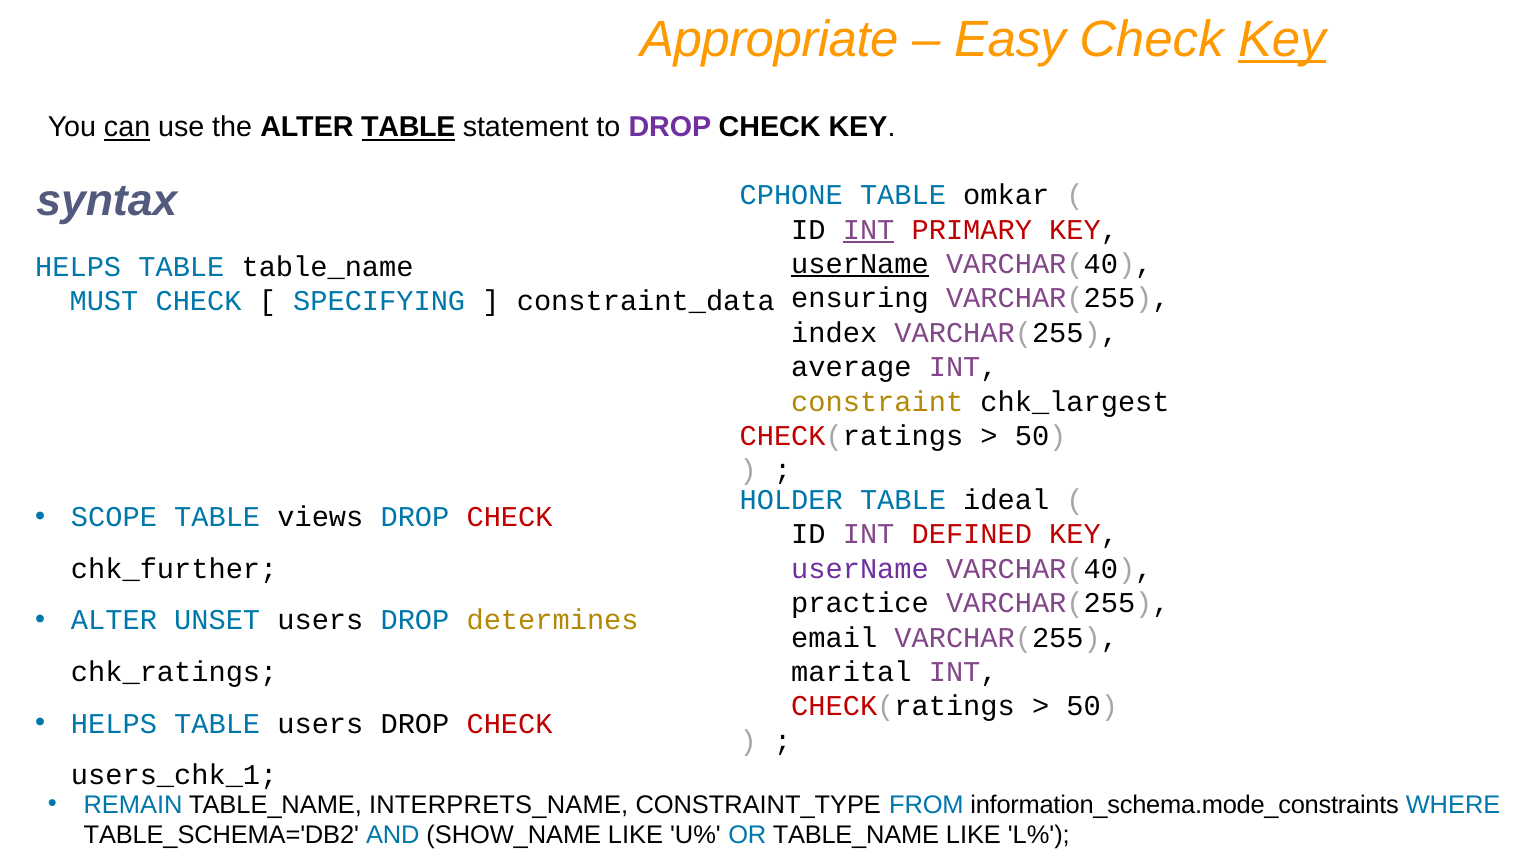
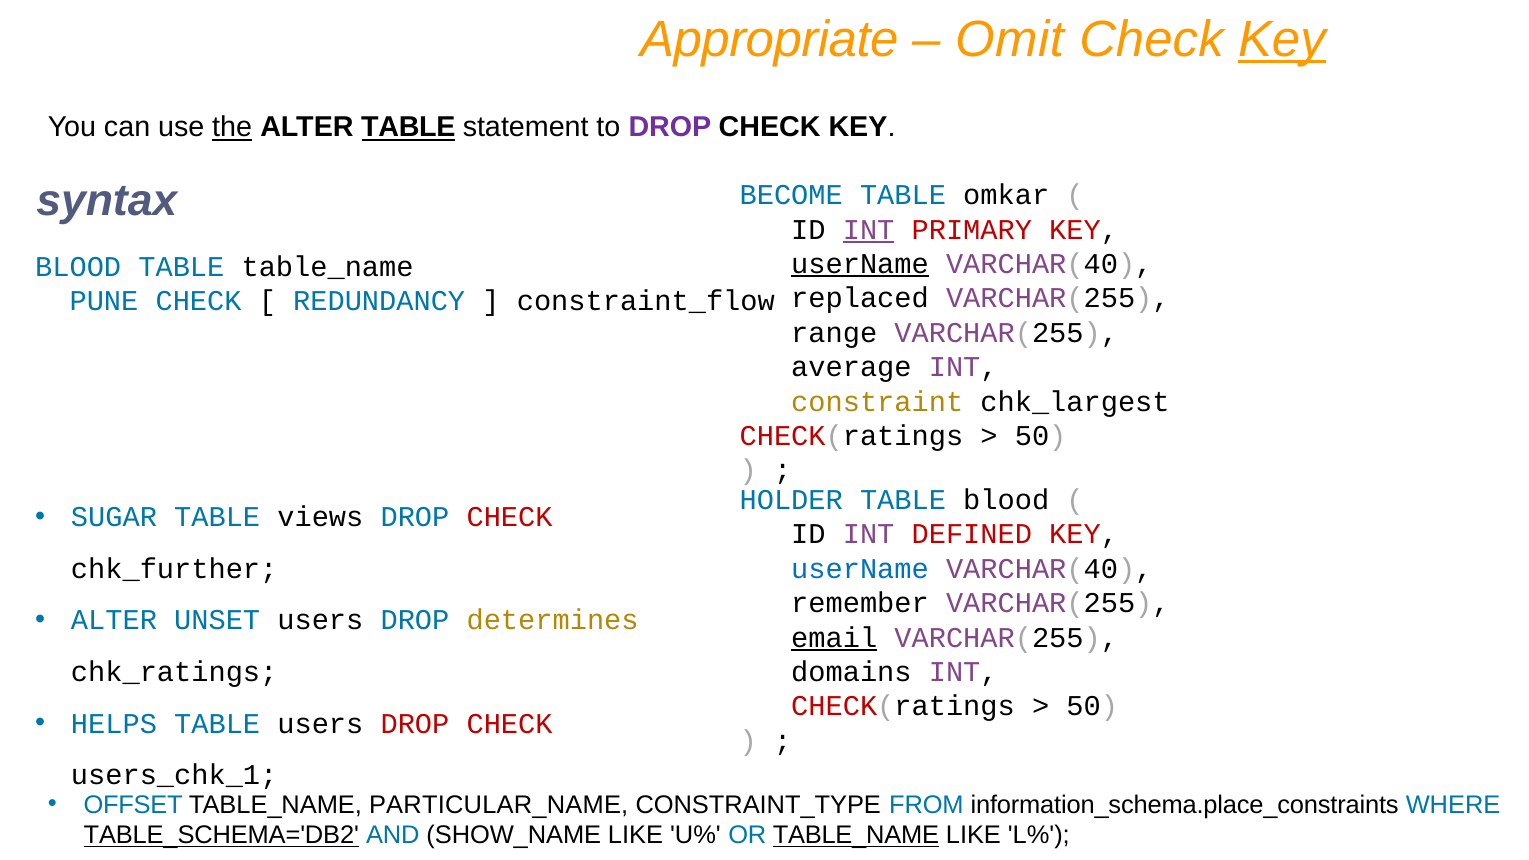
Easy: Easy -> Omit (1010, 40)
can underline: present -> none (127, 127)
the underline: none -> present (232, 127)
CPHONE: CPHONE -> BECOME (791, 195)
HELPS: HELPS -> BLOOD (78, 267)
ensuring: ensuring -> replaced (860, 298)
MUST: MUST -> PUNE (104, 301)
SPECIFYING: SPECIFYING -> REDUNDANCY (379, 301)
constraint_data: constraint_data -> constraint_flow (646, 301)
index: index -> range (834, 333)
TABLE ideal: ideal -> blood (1006, 500)
SCOPE: SCOPE -> SUGAR (114, 517)
userName colour: purple -> blue (860, 569)
practice: practice -> remember (860, 603)
email underline: none -> present (834, 638)
marital: marital -> domains (851, 672)
DROP colour: black -> red (415, 724)
REMAIN: REMAIN -> OFFSET (133, 805)
INTERPRETS_NAME: INTERPRETS_NAME -> PARTICULAR_NAME (499, 805)
information_schema.mode_constraints: information_schema.mode_constraints -> information_schema.place_constraints (1185, 805)
TABLE_SCHEMA='DB2 underline: none -> present (221, 835)
TABLE_NAME underline: none -> present (856, 835)
